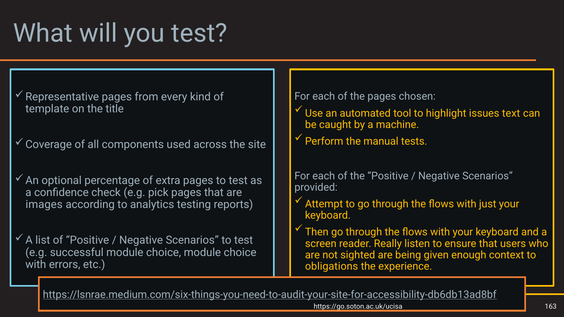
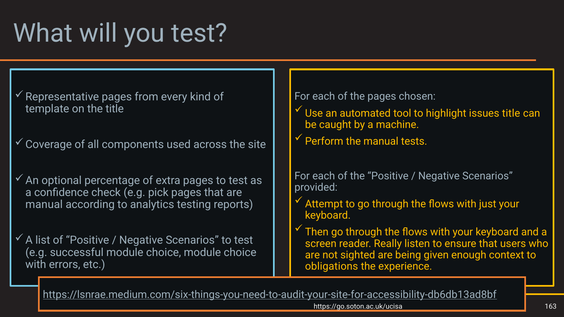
issues text: text -> title (511, 113)
images: images -> manual (44, 205)
